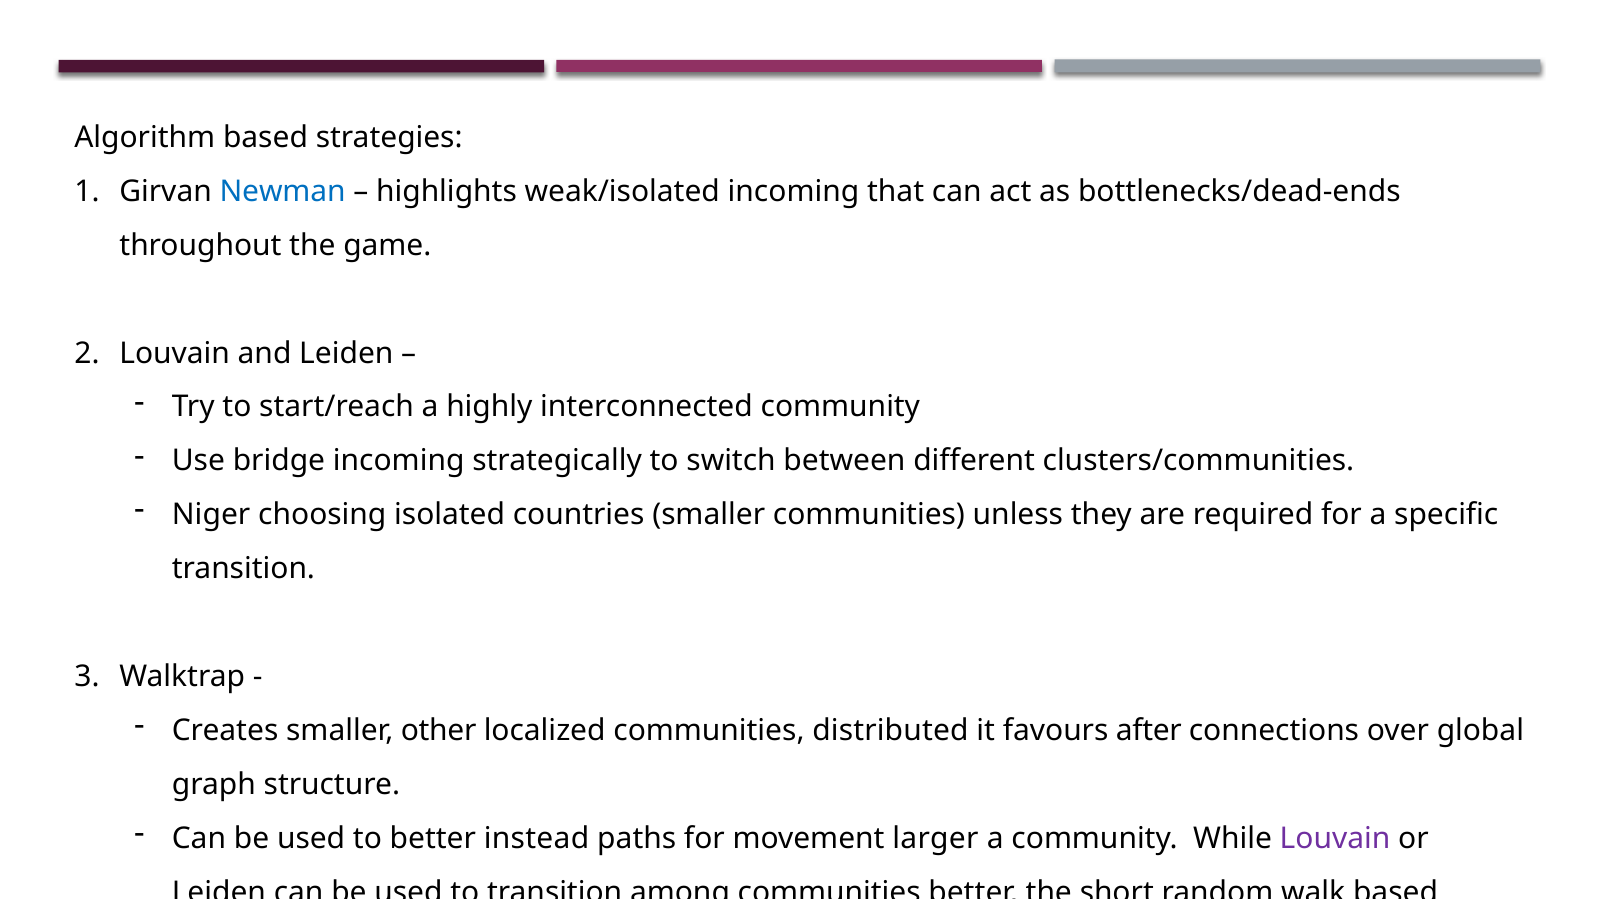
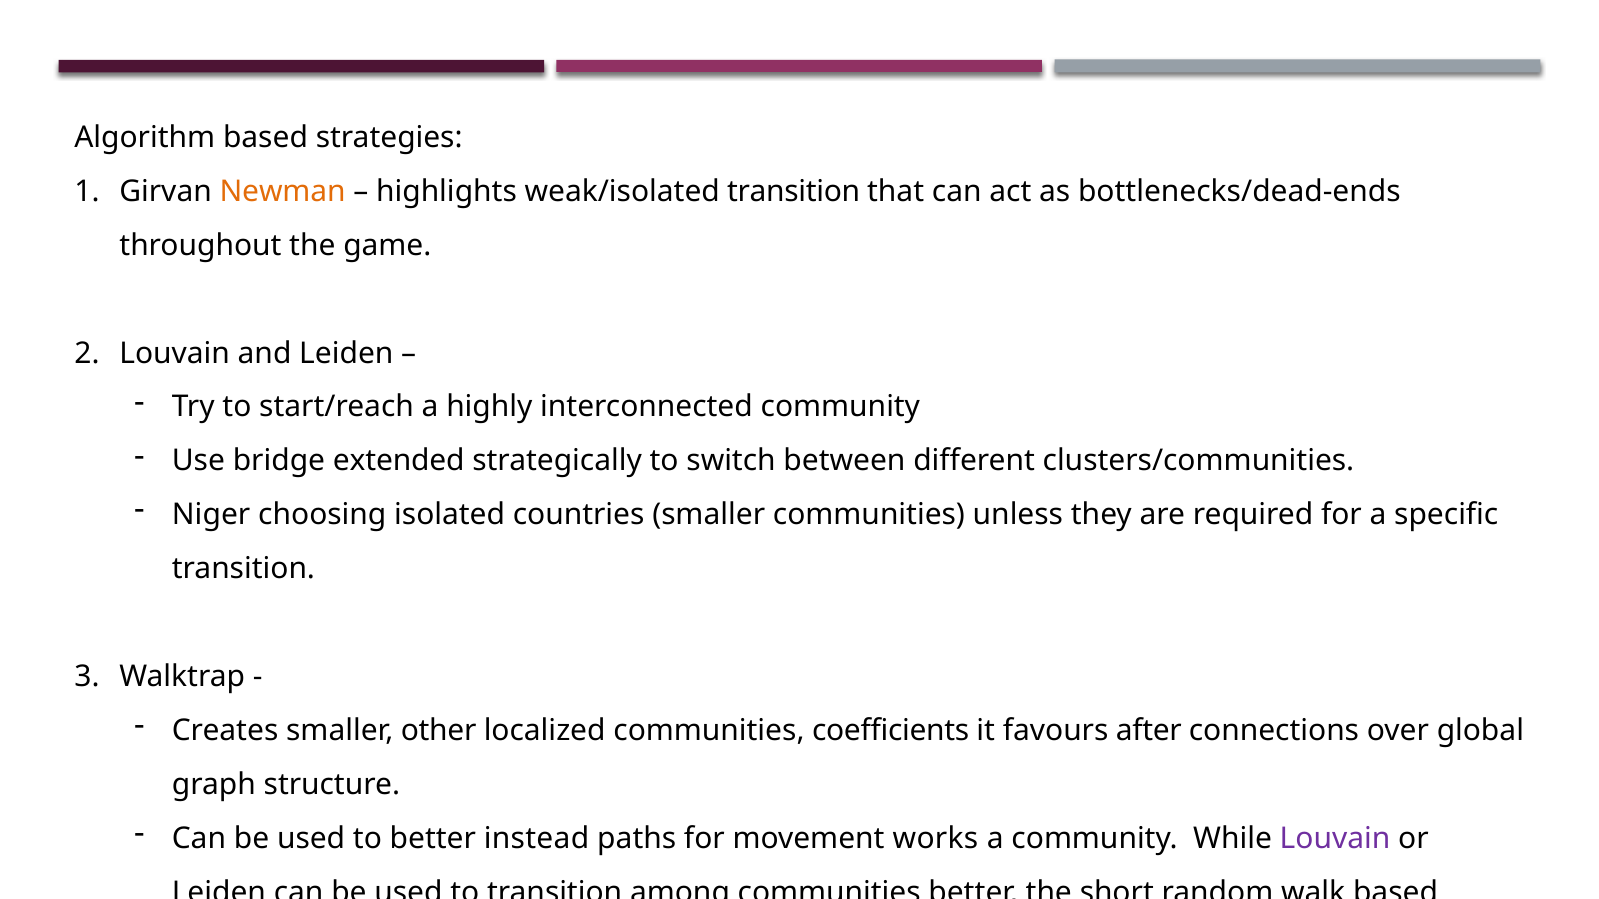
Newman colour: blue -> orange (283, 191)
weak/isolated incoming: incoming -> transition (794, 191)
bridge incoming: incoming -> extended (399, 461)
distributed: distributed -> coefficients (891, 731)
larger: larger -> works (935, 839)
